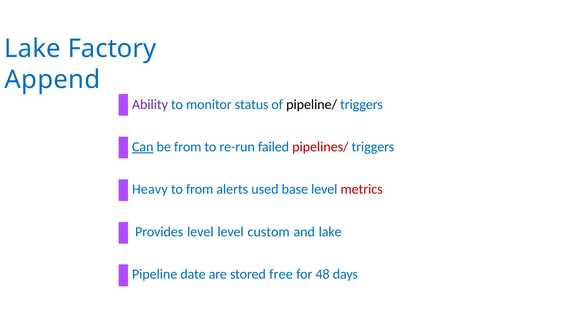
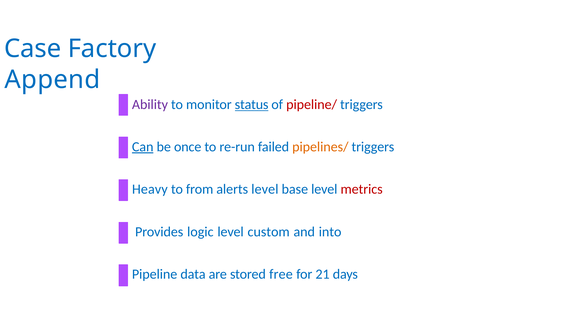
Lake: Lake -> Case (33, 49)
status underline: none -> present (252, 104)
pipeline/ colour: black -> red (312, 104)
be from: from -> once (188, 147)
pipelines/ colour: red -> orange (320, 147)
alerts used: used -> level (265, 189)
Provides level: level -> logic (200, 231)
and lake: lake -> into (330, 231)
date: date -> data (193, 274)
48: 48 -> 21 (323, 274)
